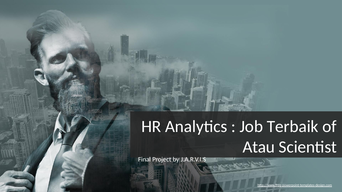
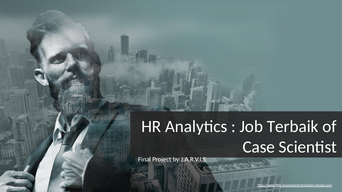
Atau: Atau -> Case (259, 147)
